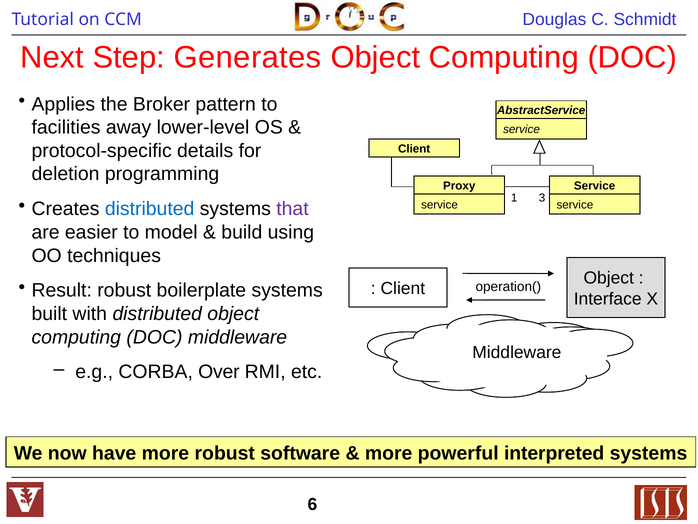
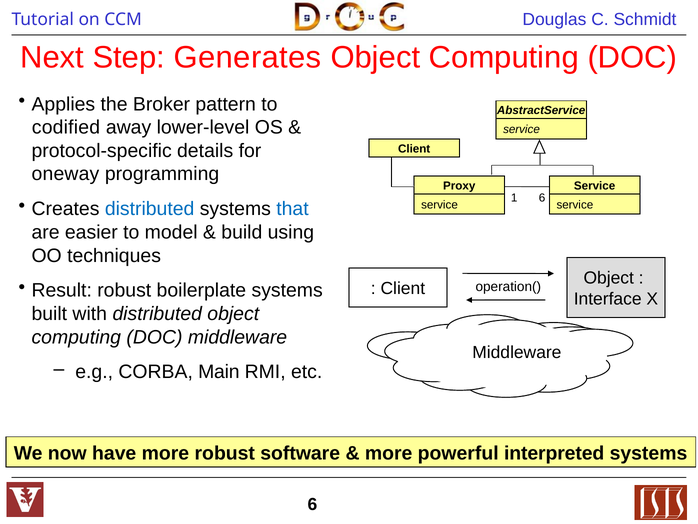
facilities: facilities -> codified (66, 127)
deletion: deletion -> oneway (65, 174)
1 3: 3 -> 6 (542, 198)
that colour: purple -> blue (292, 209)
Over: Over -> Main (219, 372)
